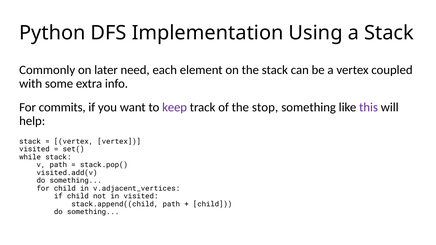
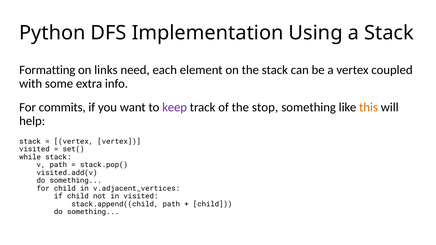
Commonly: Commonly -> Formatting (47, 70)
later: later -> links (106, 70)
this colour: purple -> orange (369, 107)
